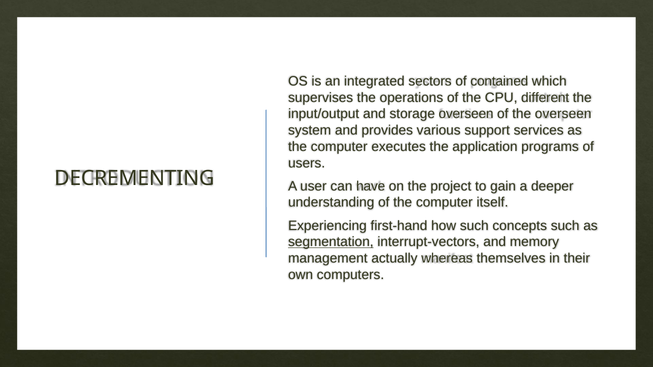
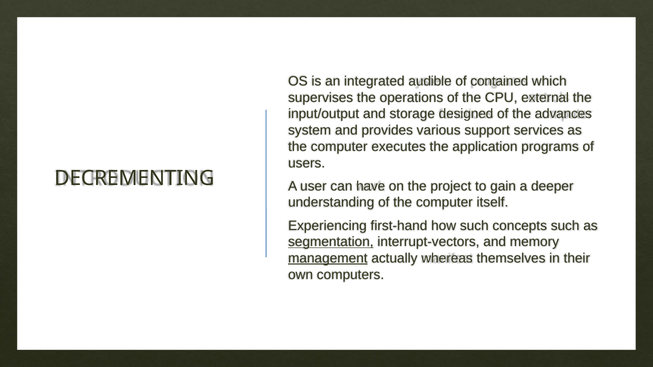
sectors: sectors -> audible (430, 81)
different: different -> external (545, 98)
storage overseen: overseen -> designed (466, 114)
the overseen: overseen -> advances (563, 114)
management underline: none -> present (328, 259)
